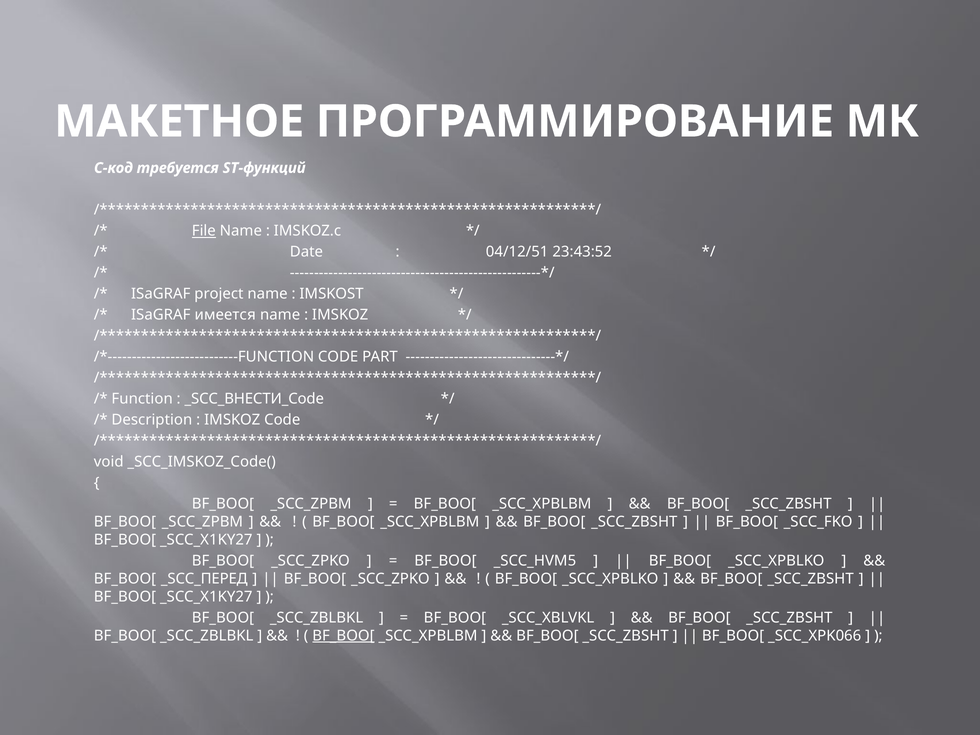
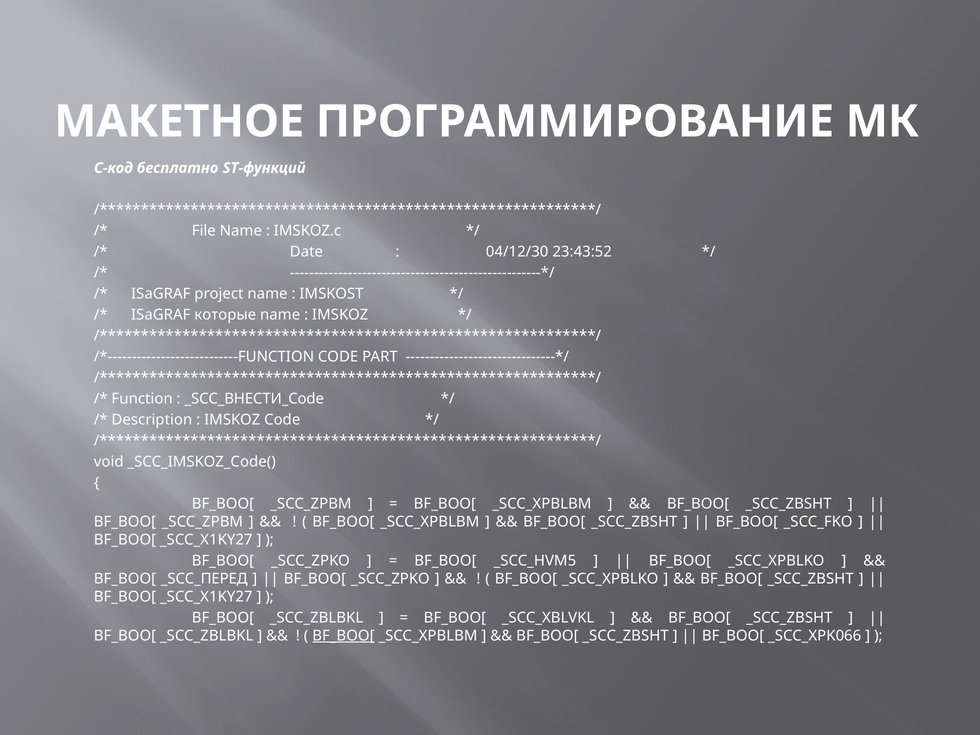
требуется: требуется -> бесплатно (178, 168)
File underline: present -> none (204, 231)
04/12/51: 04/12/51 -> 04/12/30 (517, 252)
имеется: имеется -> которые (225, 315)
